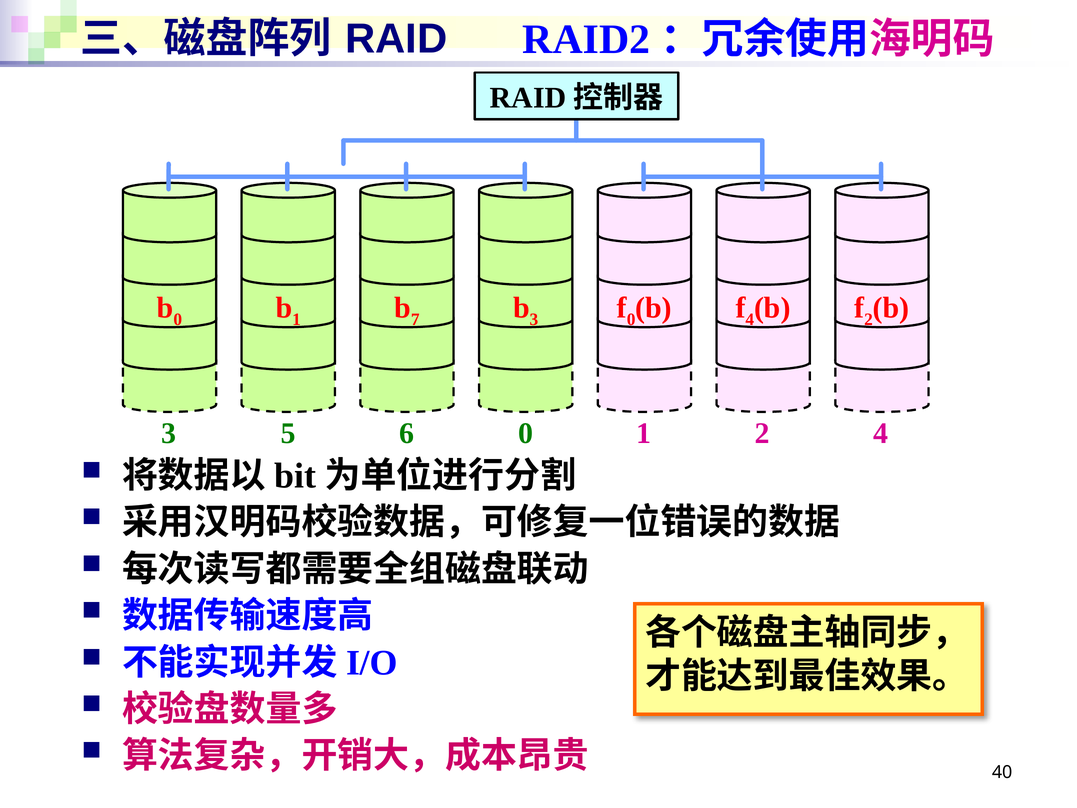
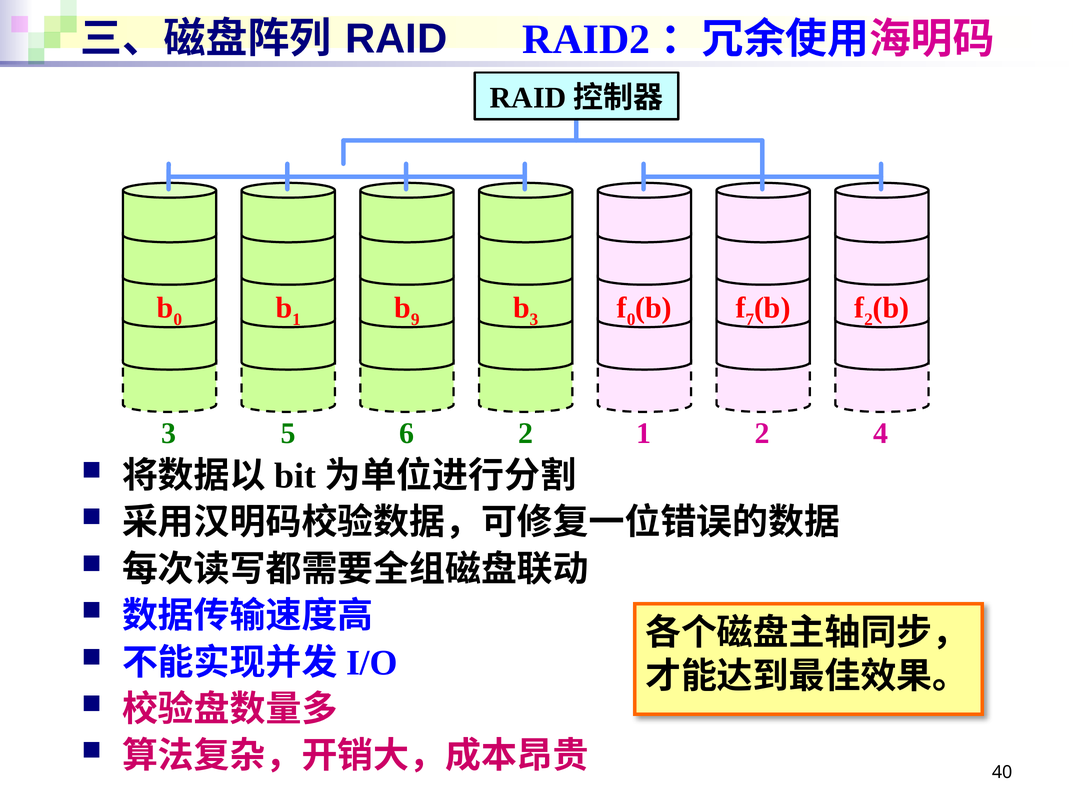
7: 7 -> 9 (415, 320)
4: 4 -> 7 (750, 320)
6 0: 0 -> 2 (526, 433)
